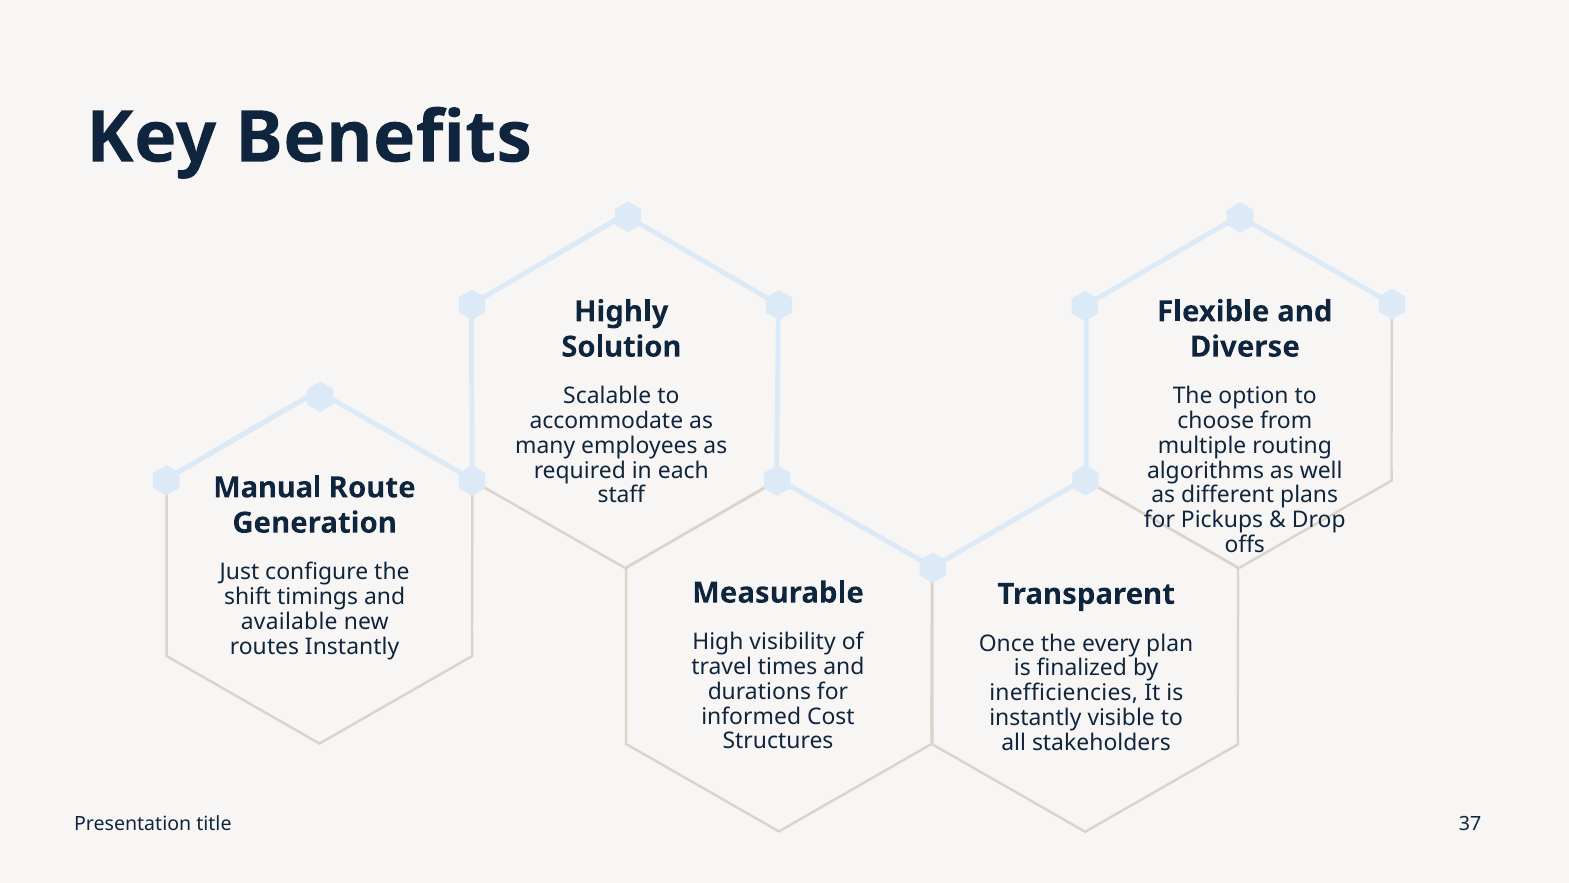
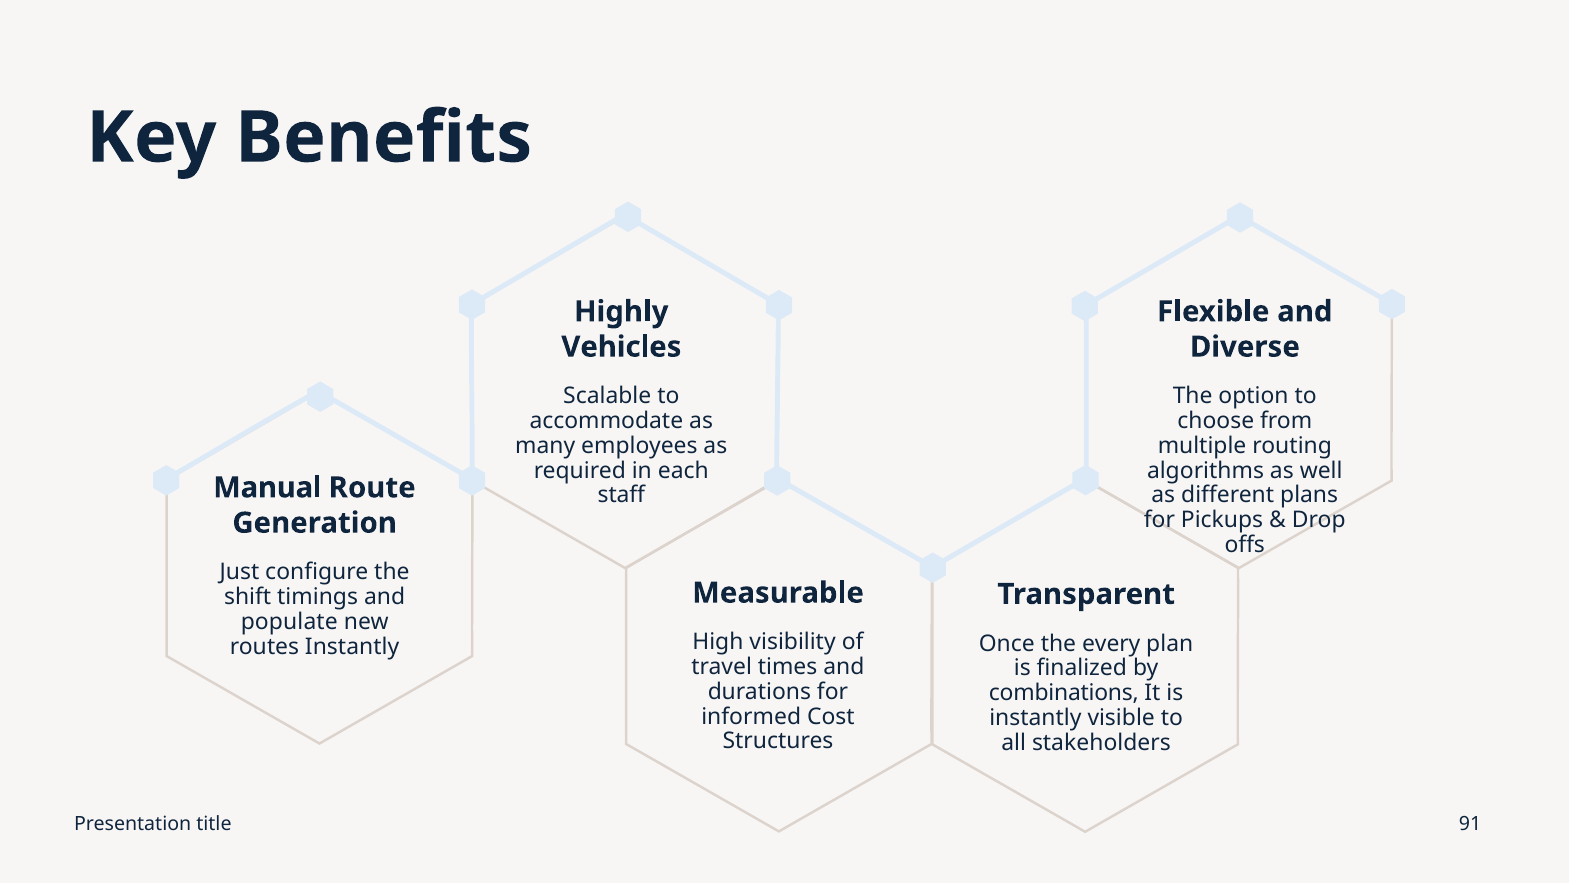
Solution: Solution -> Vehicles (621, 347)
available: available -> populate (289, 622)
inefficiencies: inefficiencies -> combinations (1064, 693)
37: 37 -> 91 (1470, 823)
